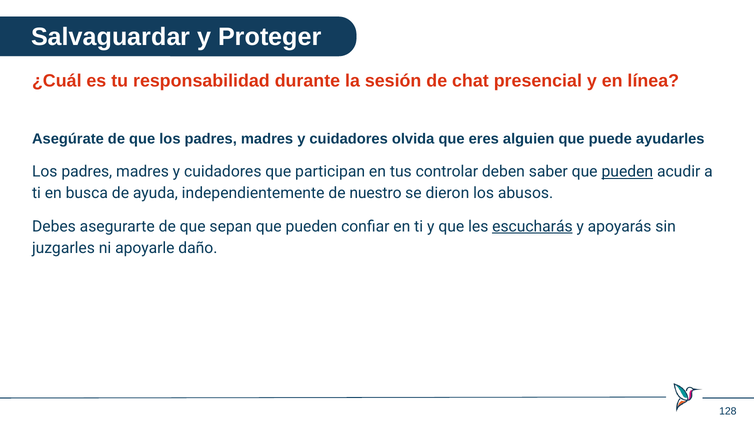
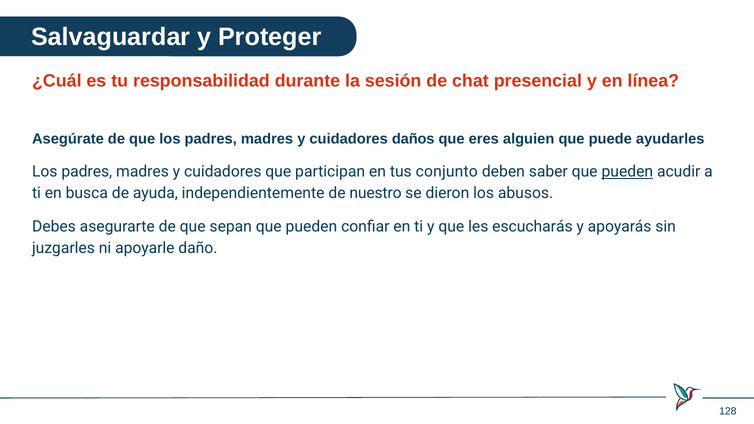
olvida: olvida -> daños (413, 139)
controlar: controlar -> conjunto (447, 172)
escucharás underline: present -> none (532, 227)
